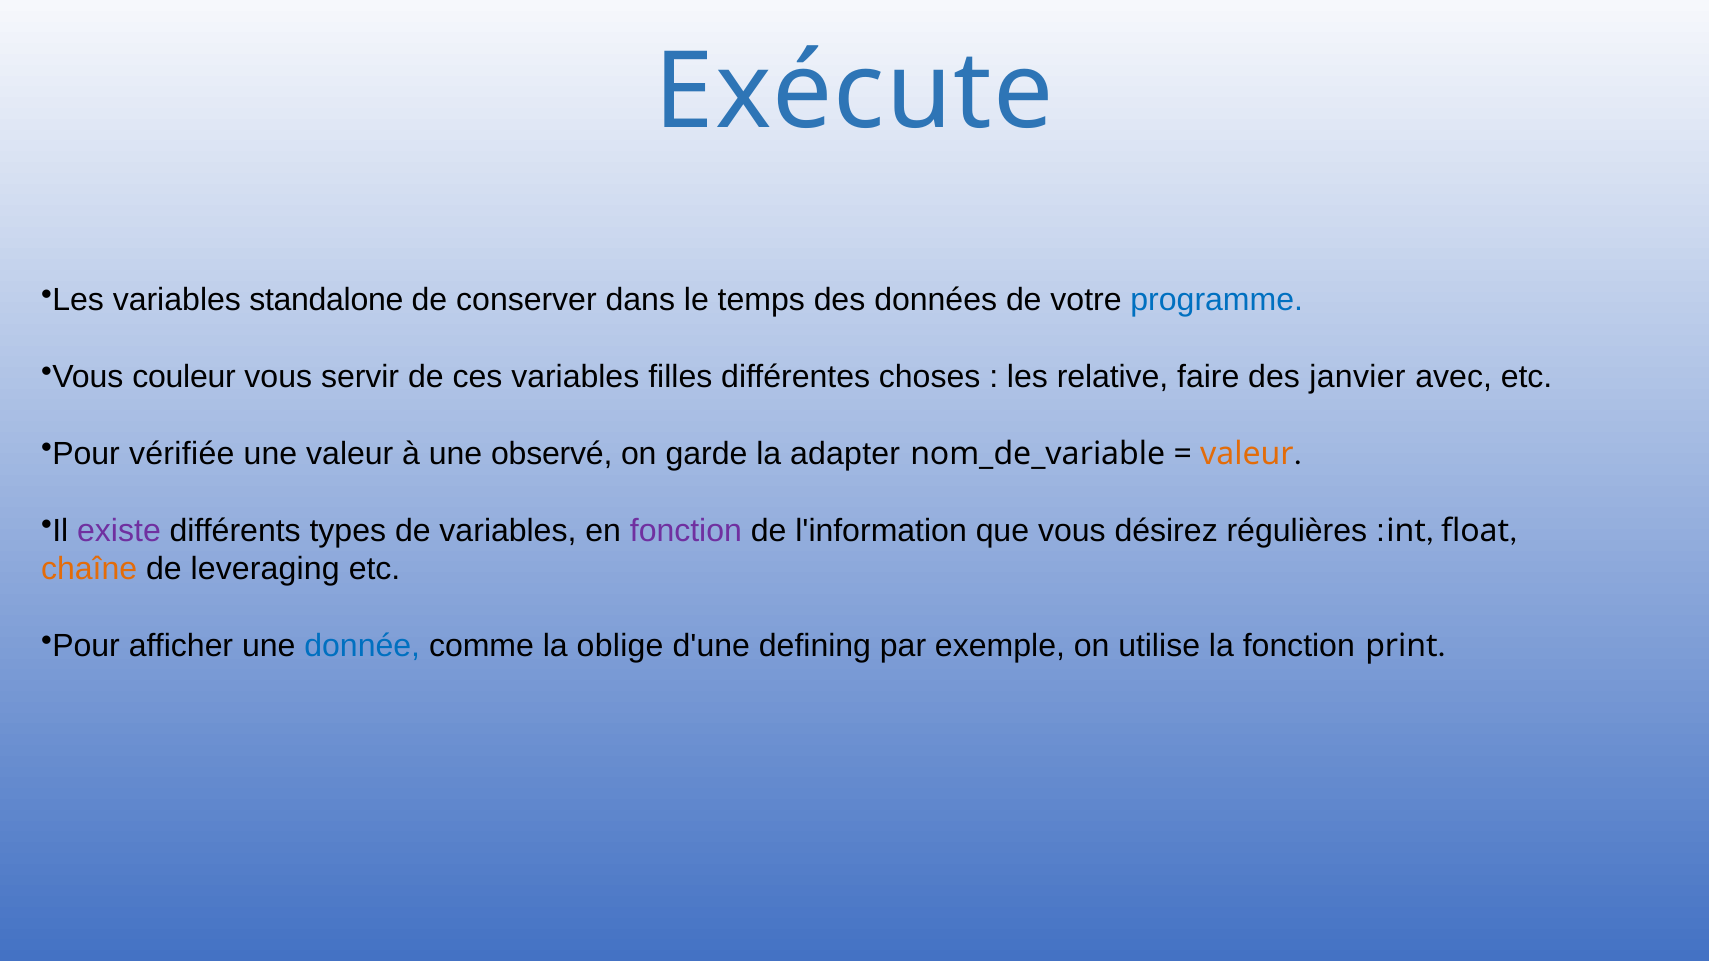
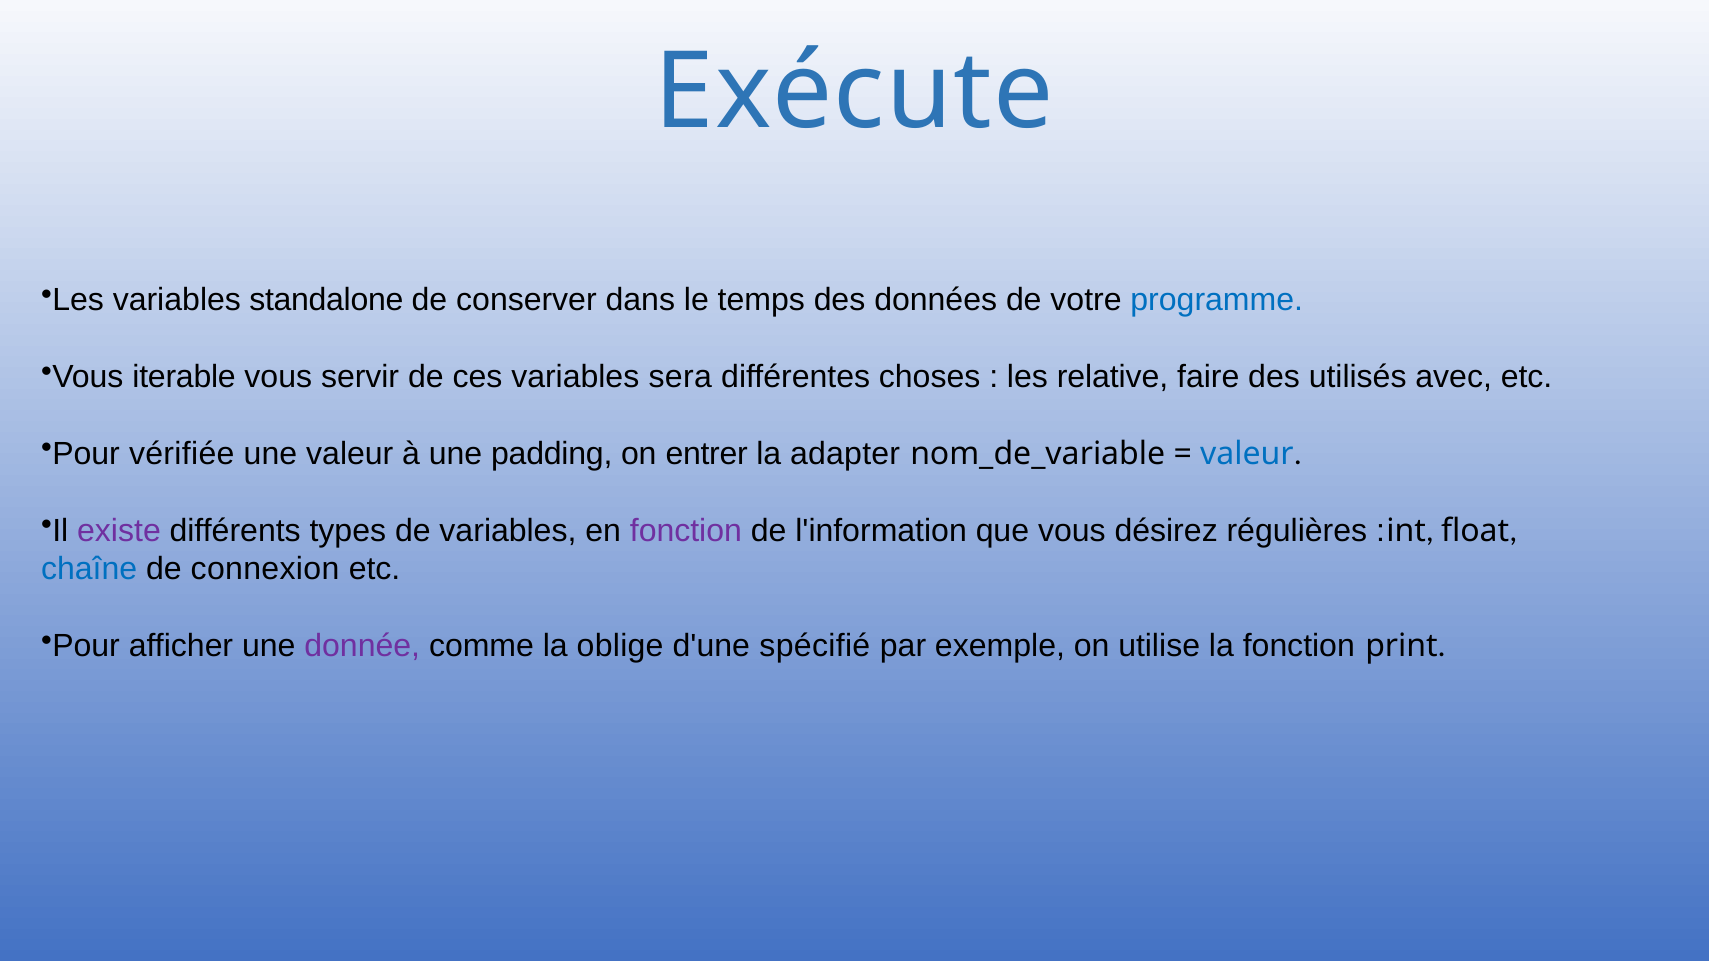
couleur: couleur -> iterable (184, 377)
filles: filles -> sera (680, 377)
janvier: janvier -> utilisés (1358, 377)
observé: observé -> padding (552, 454)
garde: garde -> entrer (707, 454)
valeur colour: orange -> blue (1247, 454)
chaîne colour: orange -> blue (89, 569)
leveraging: leveraging -> connexion (265, 569)
donnée colour: blue -> purple (362, 646)
defining: defining -> spécifié (815, 646)
